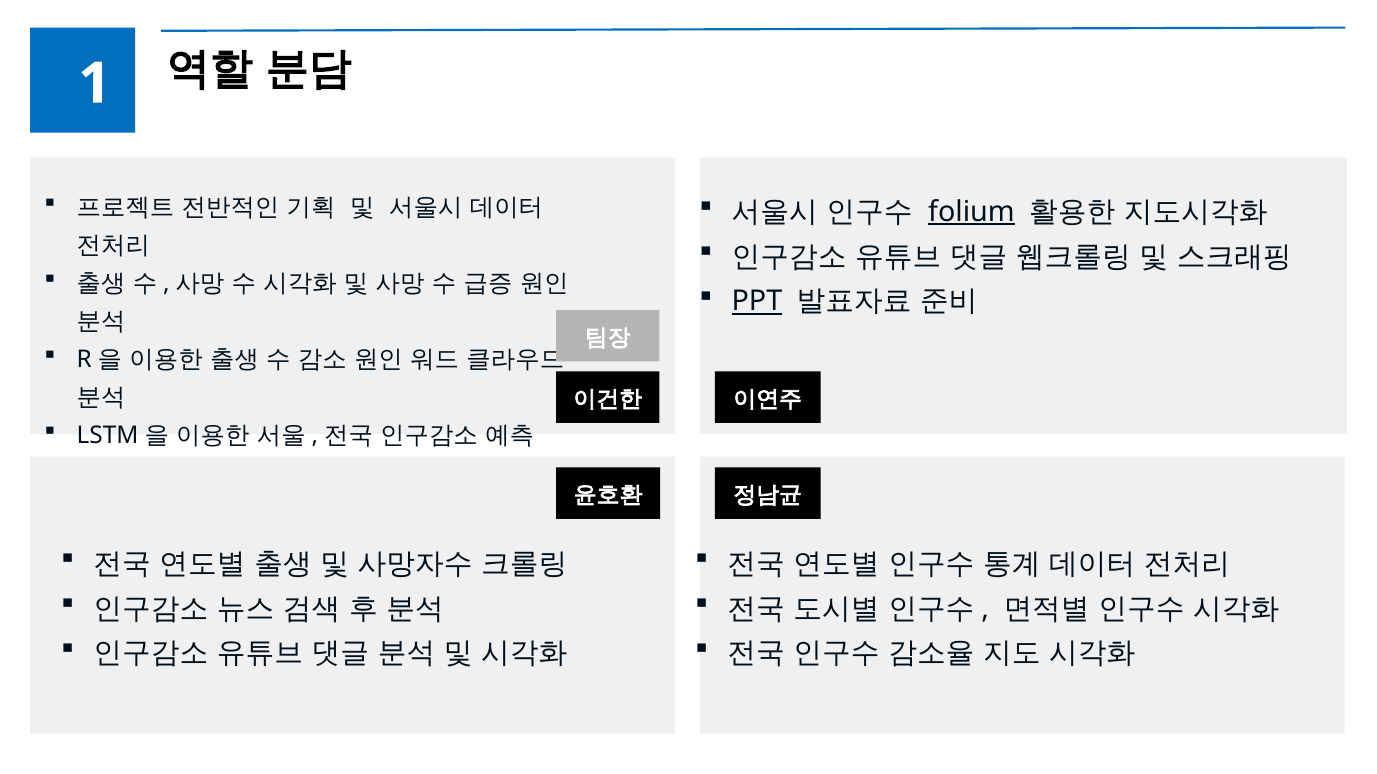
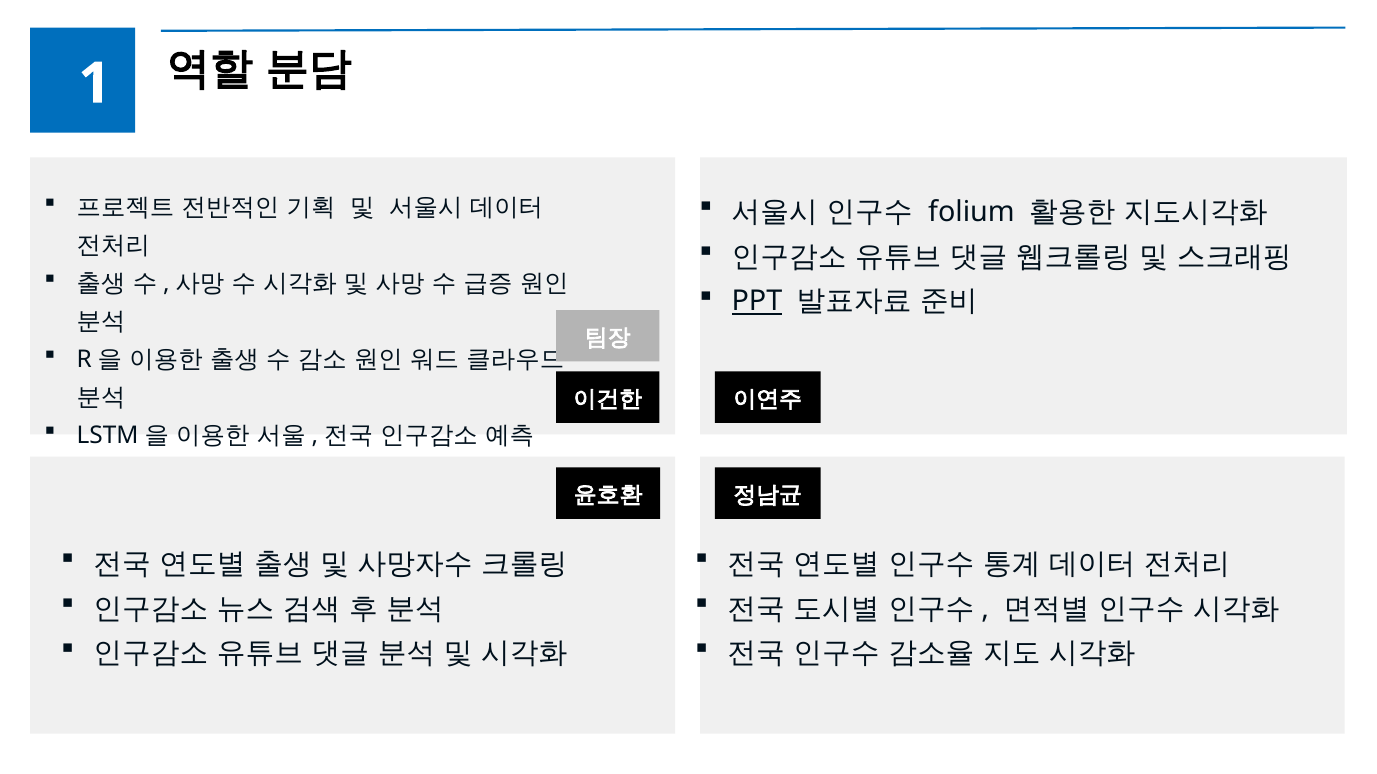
folium underline: present -> none (971, 212)
